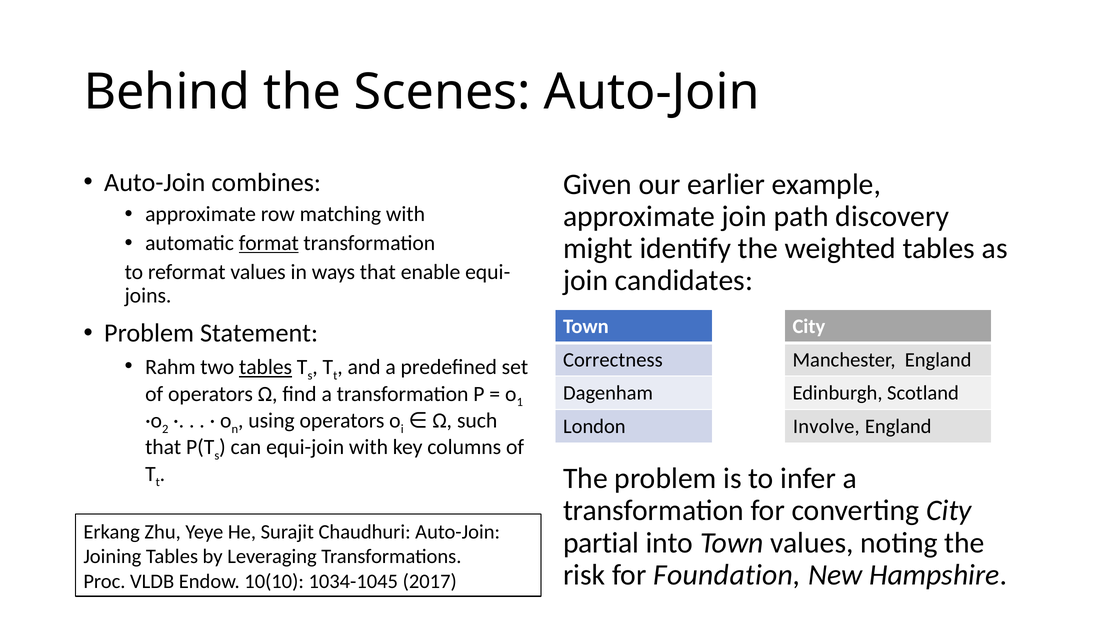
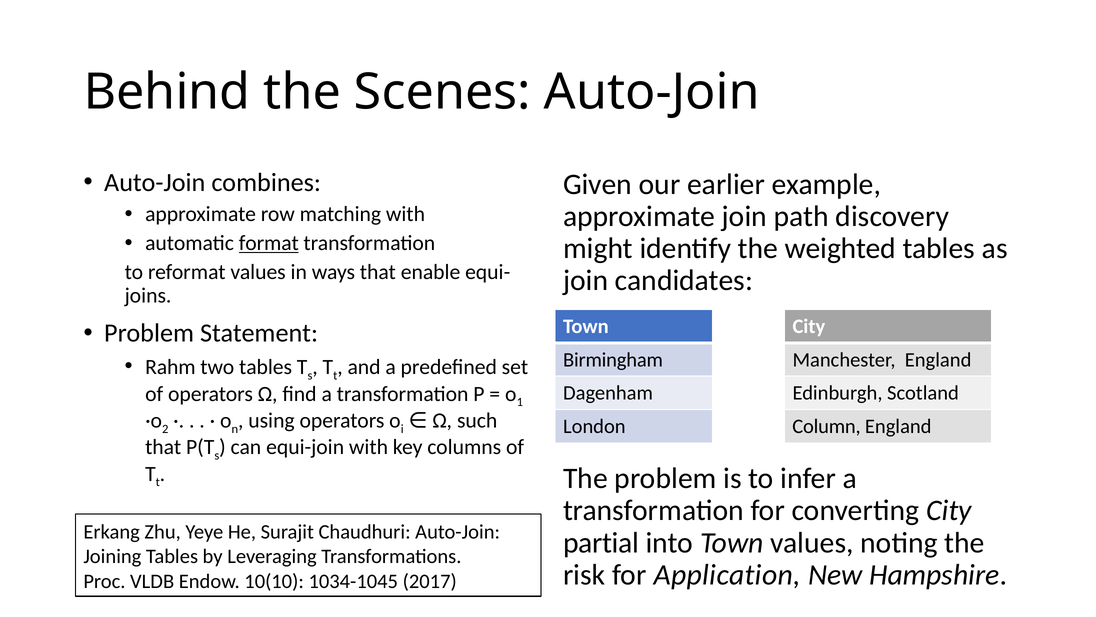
Correctness: Correctness -> Birmingham (613, 359)
tables underline: present -> none (266, 367)
Involve: Involve -> Column (827, 426)
Foundation: Foundation -> Application (727, 574)
